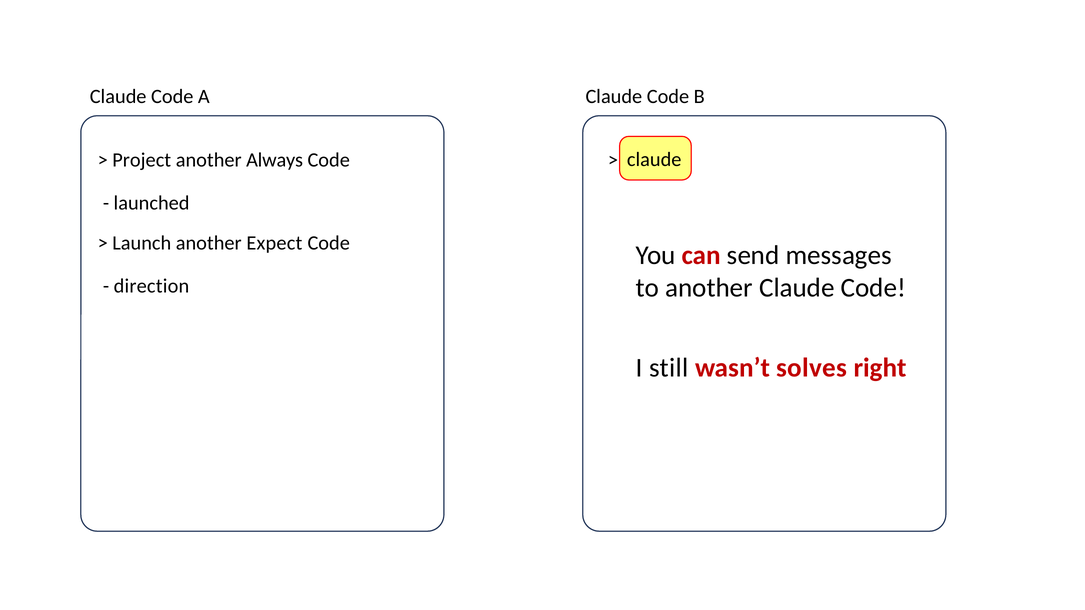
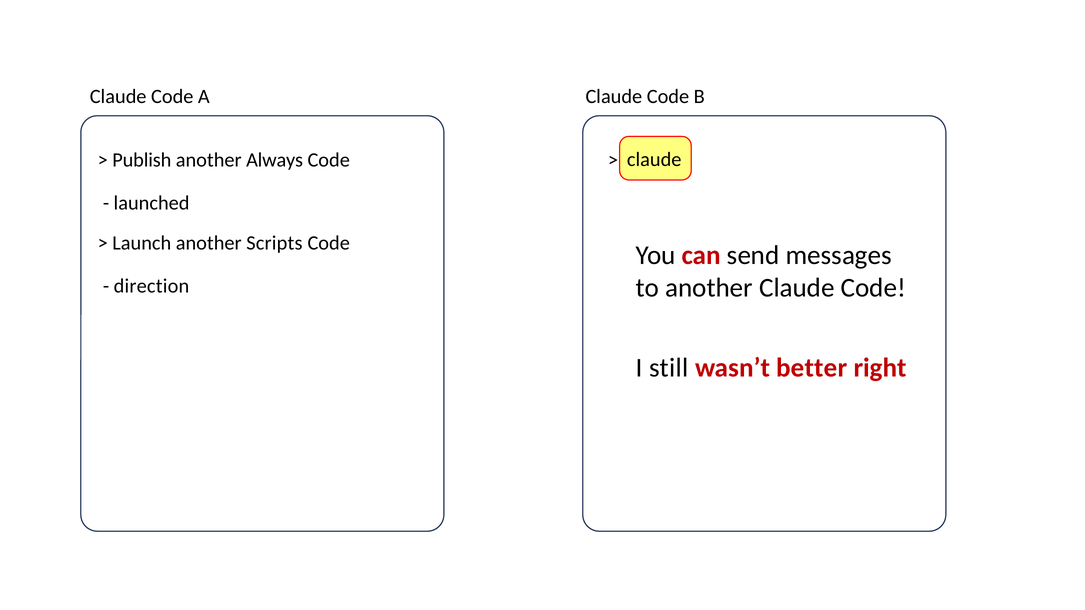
Project: Project -> Publish (142, 160)
Expect: Expect -> Scripts (274, 243)
solves: solves -> better (812, 368)
